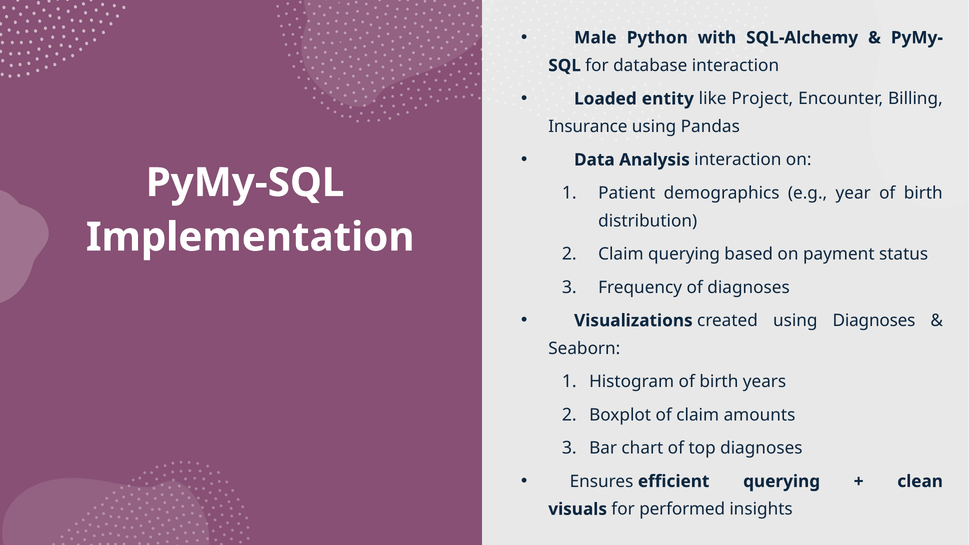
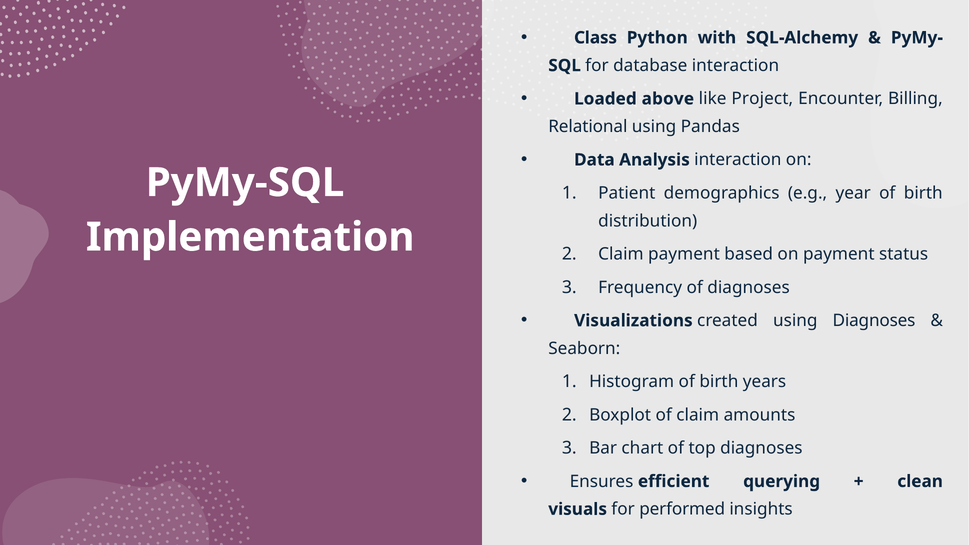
Male: Male -> Class (596, 38)
entity: entity -> above (668, 99)
Insurance: Insurance -> Relational (588, 127)
Claim querying: querying -> payment (684, 254)
